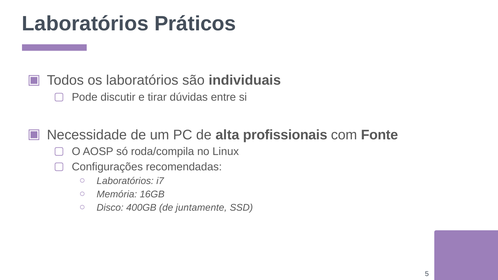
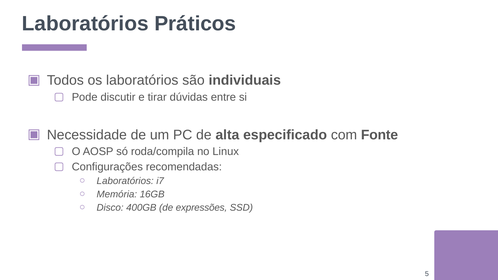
profissionais: profissionais -> especificado (285, 135)
juntamente: juntamente -> expressões (201, 208)
